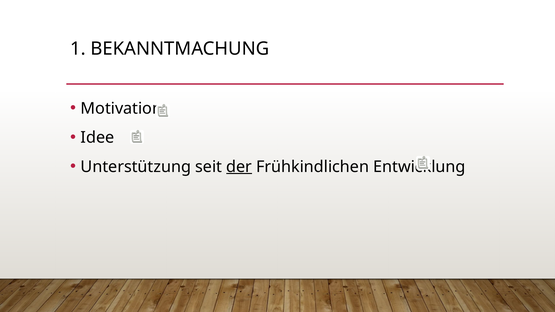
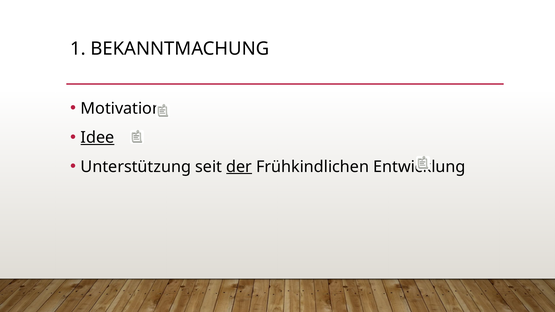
Idee underline: none -> present (97, 138)
